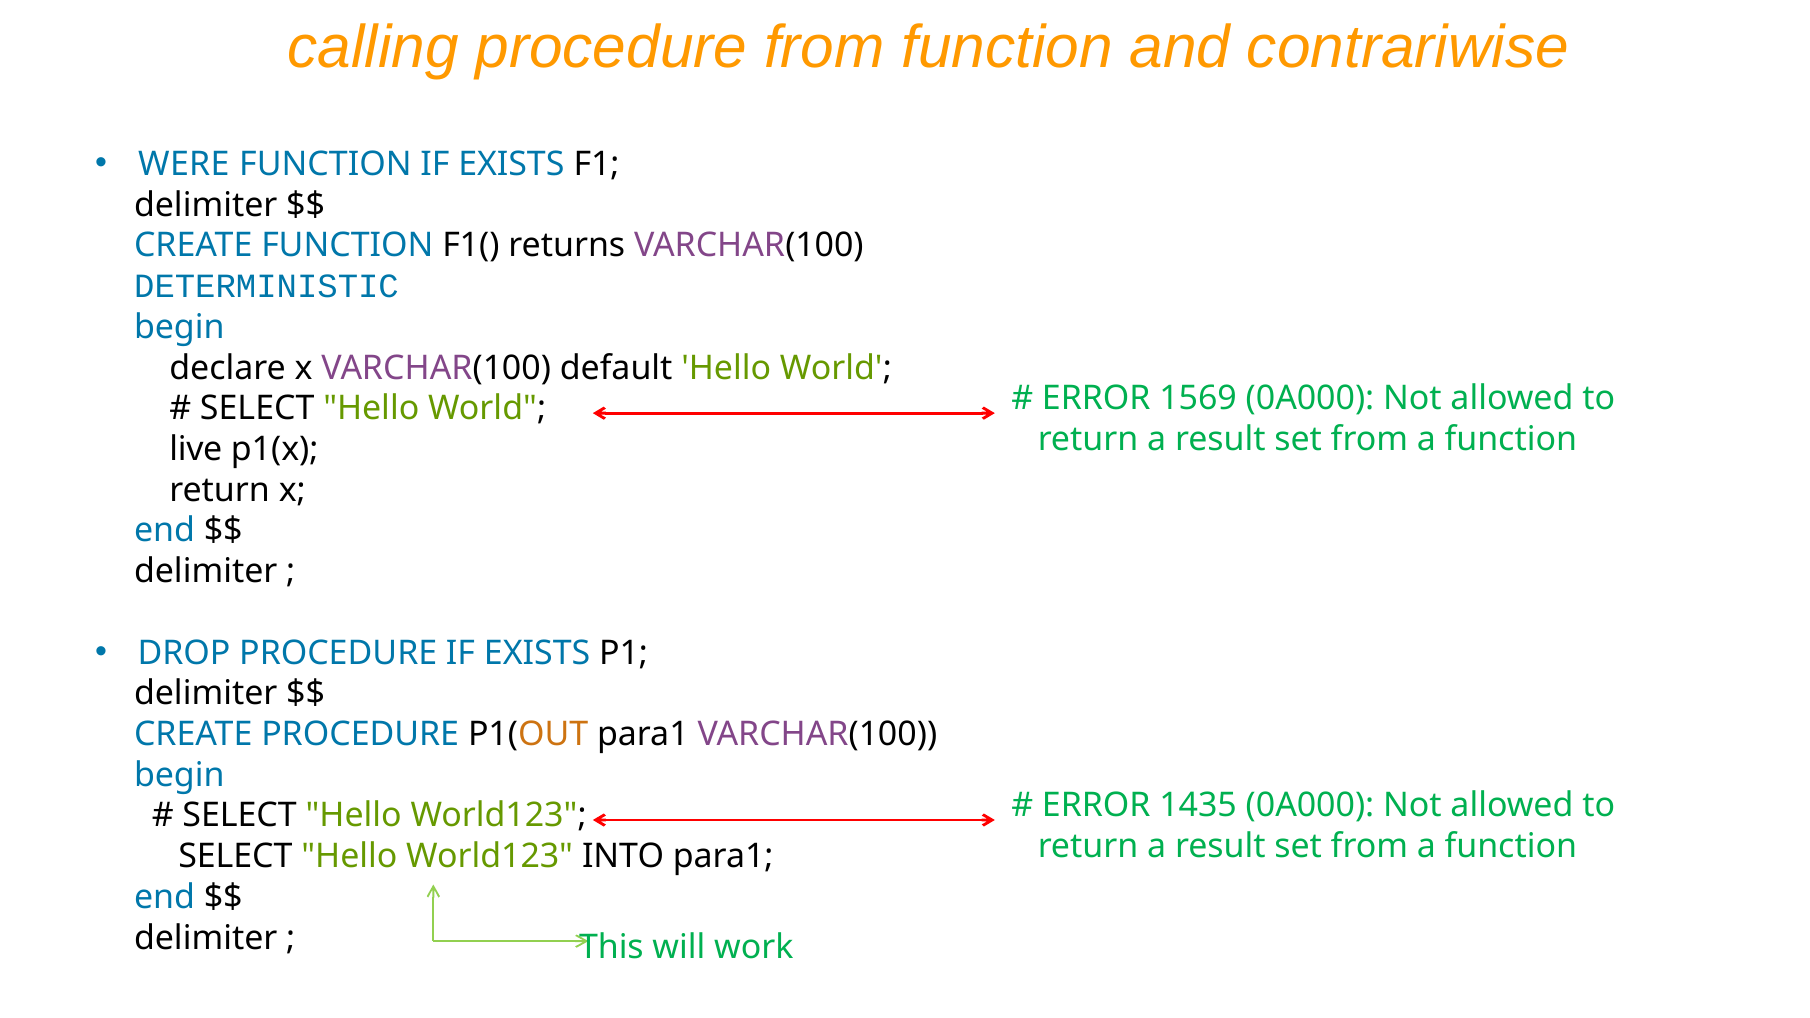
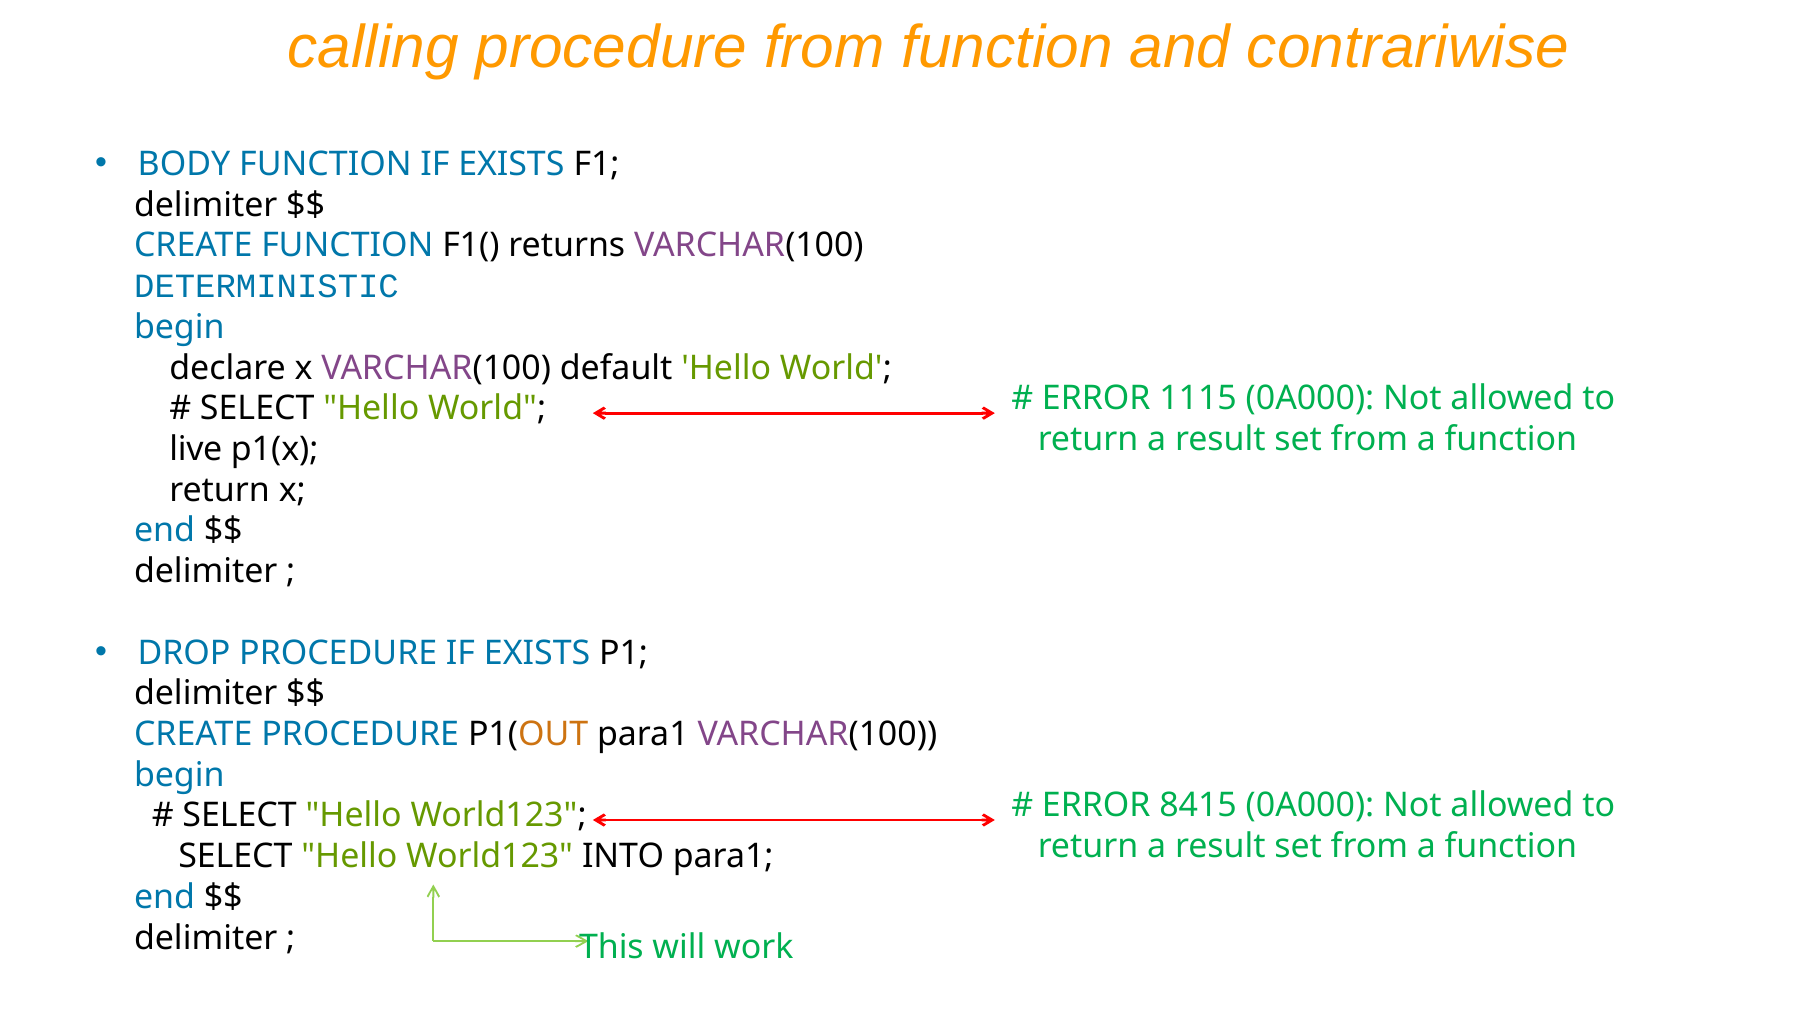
WERE: WERE -> BODY (184, 164)
1569: 1569 -> 1115 (1198, 399)
1435: 1435 -> 8415 (1198, 806)
